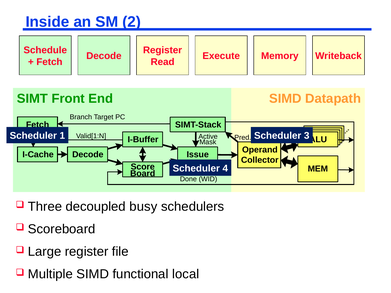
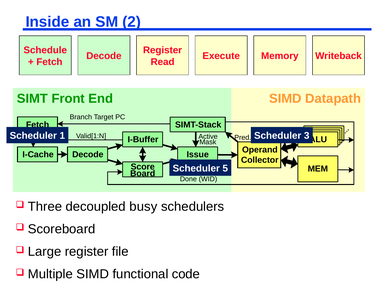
4: 4 -> 5 (225, 168)
local: local -> code (186, 274)
